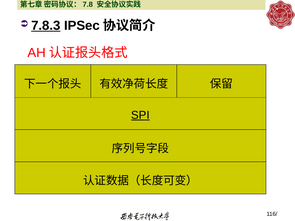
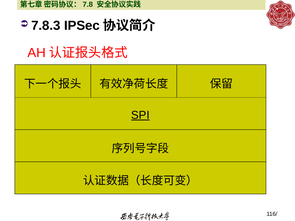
7.8.3 underline: present -> none (46, 26)
